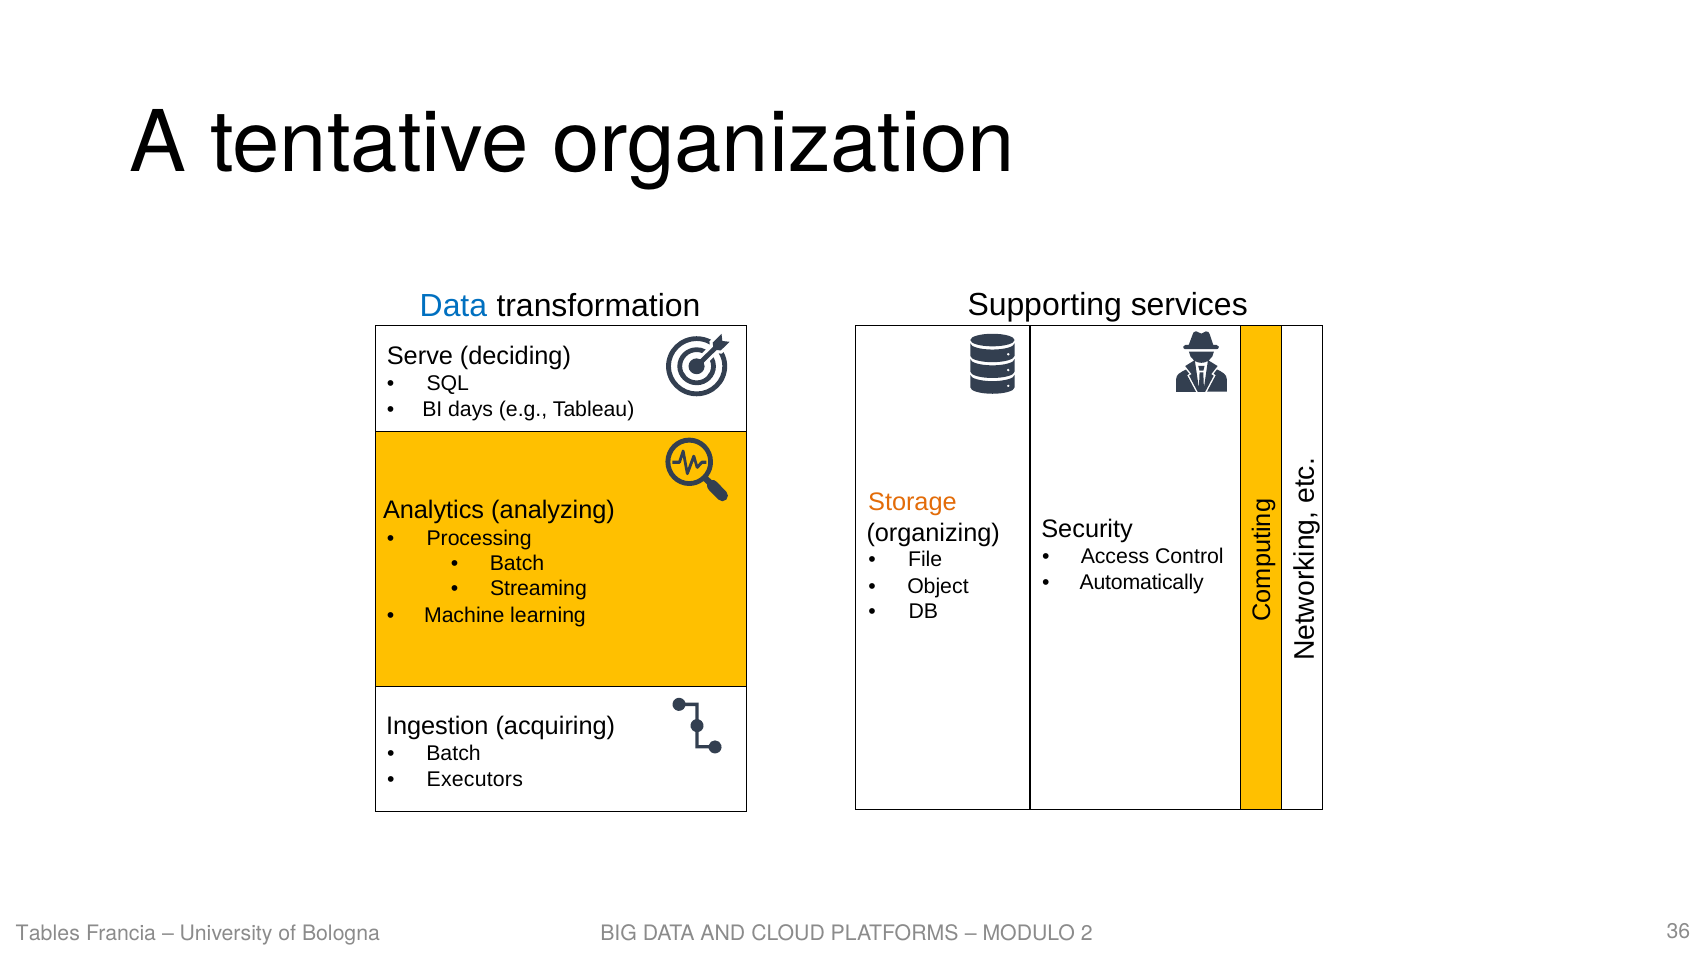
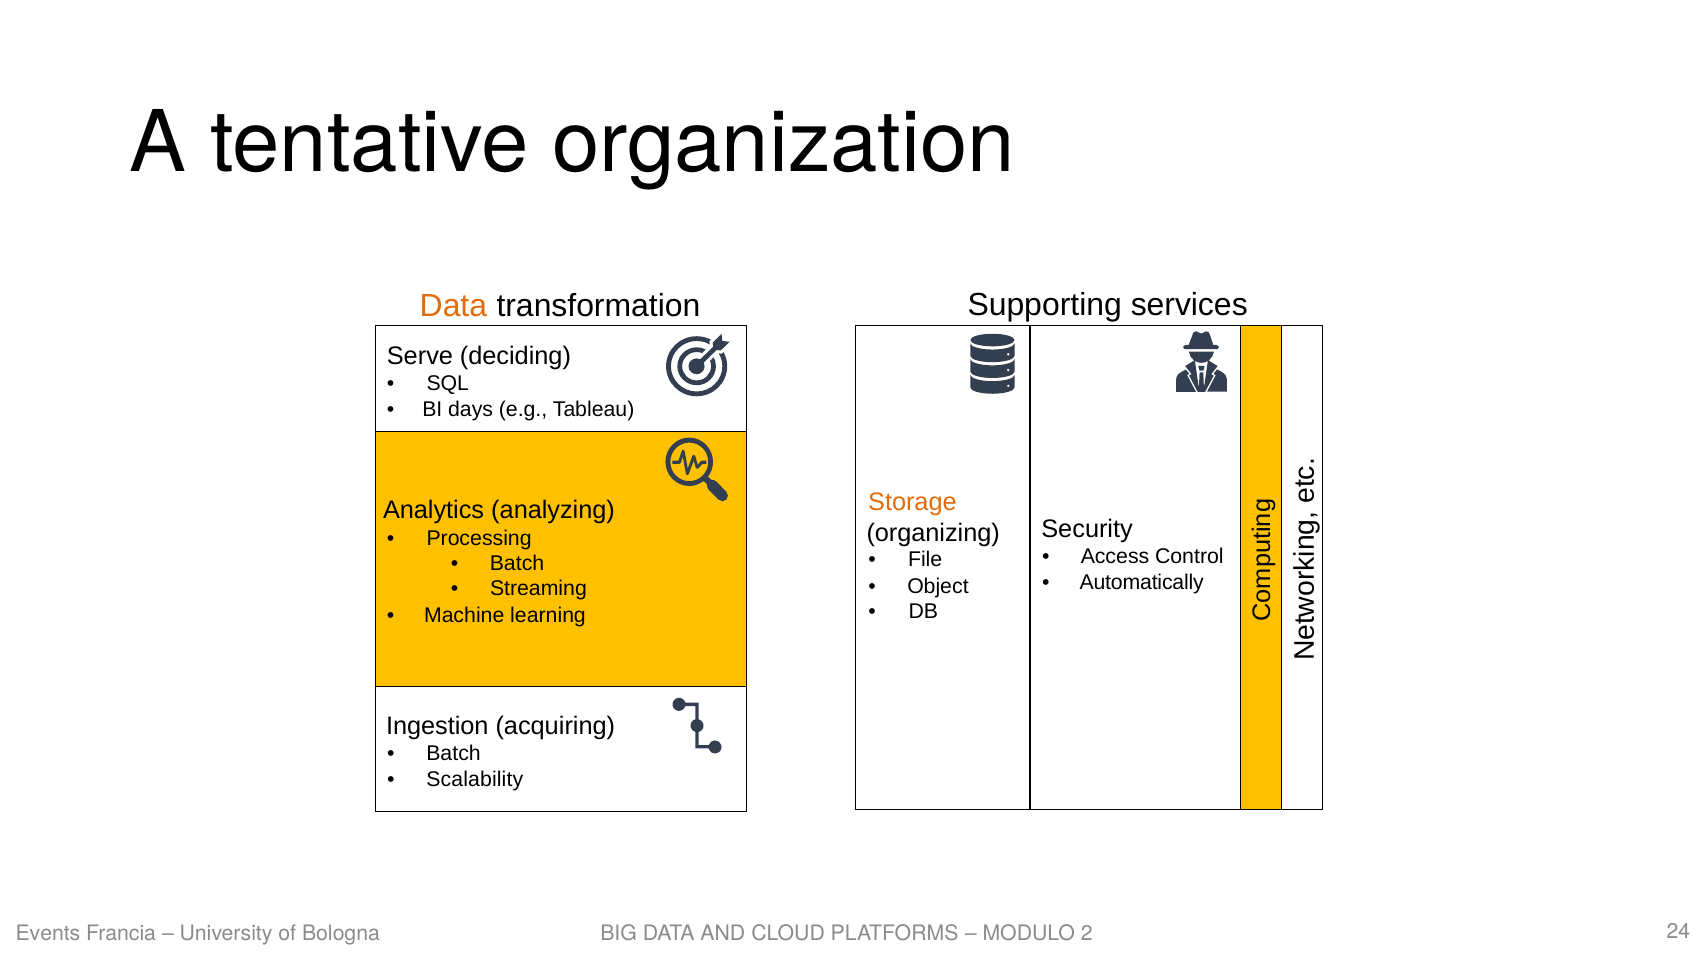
Data colour: blue -> orange (453, 306)
Executors: Executors -> Scalability (475, 779)
Tables: Tables -> Events (48, 934)
36: 36 -> 24 (1678, 931)
